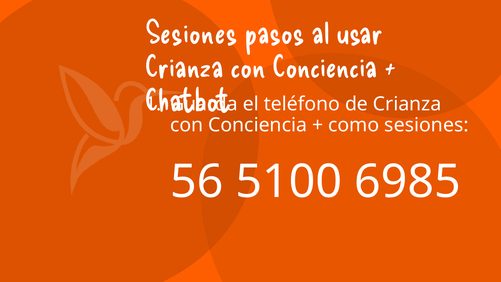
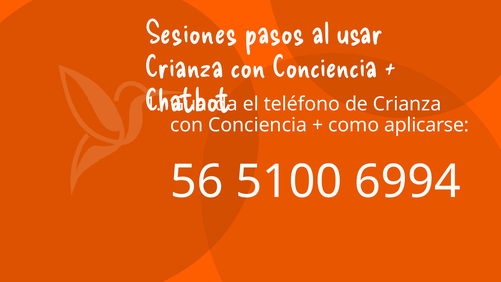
como sesiones: sesiones -> aplicarse (427, 125)
6985: 6985 -> 6994 (408, 182)
